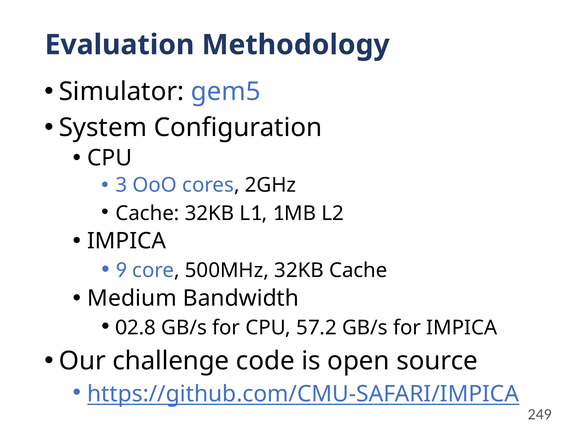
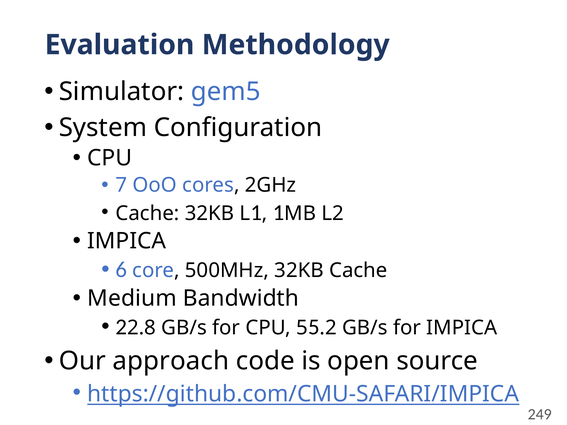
3: 3 -> 7 (121, 185)
9: 9 -> 6 (121, 270)
0: 0 -> 2 (121, 327)
7: 7 -> 5 (314, 327)
challenge: challenge -> approach (171, 361)
